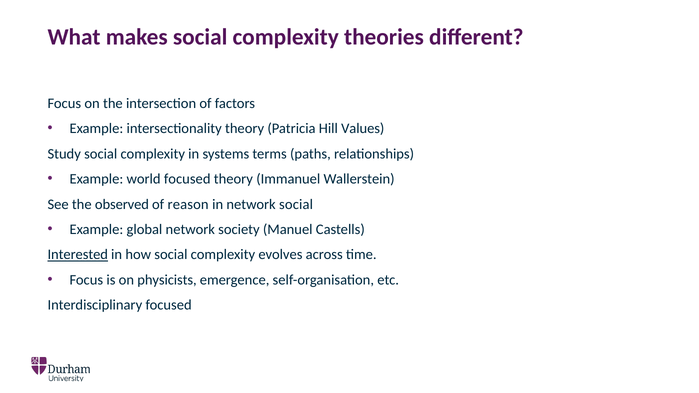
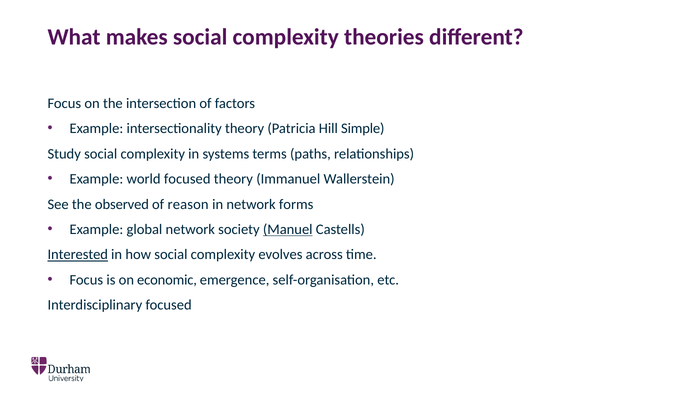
Values: Values -> Simple (363, 129)
network social: social -> forms (296, 204)
Manuel underline: none -> present (288, 230)
physicists: physicists -> economic (167, 280)
